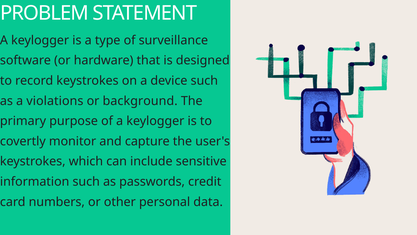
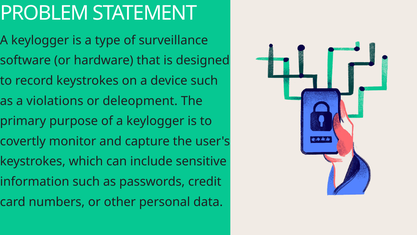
background: background -> deleopment (140, 101)
